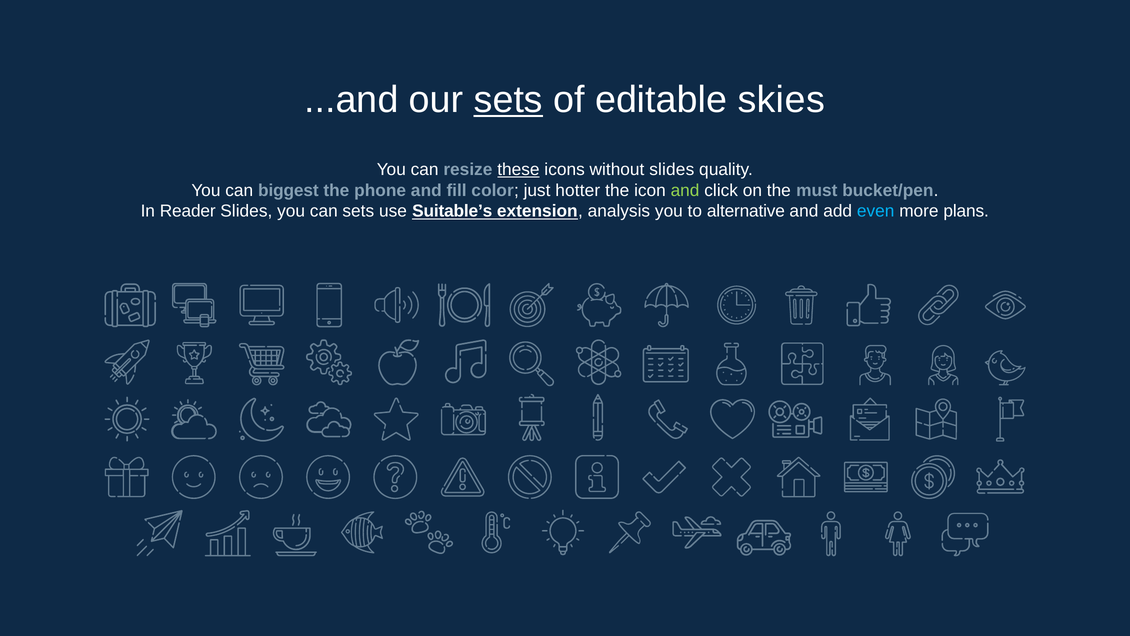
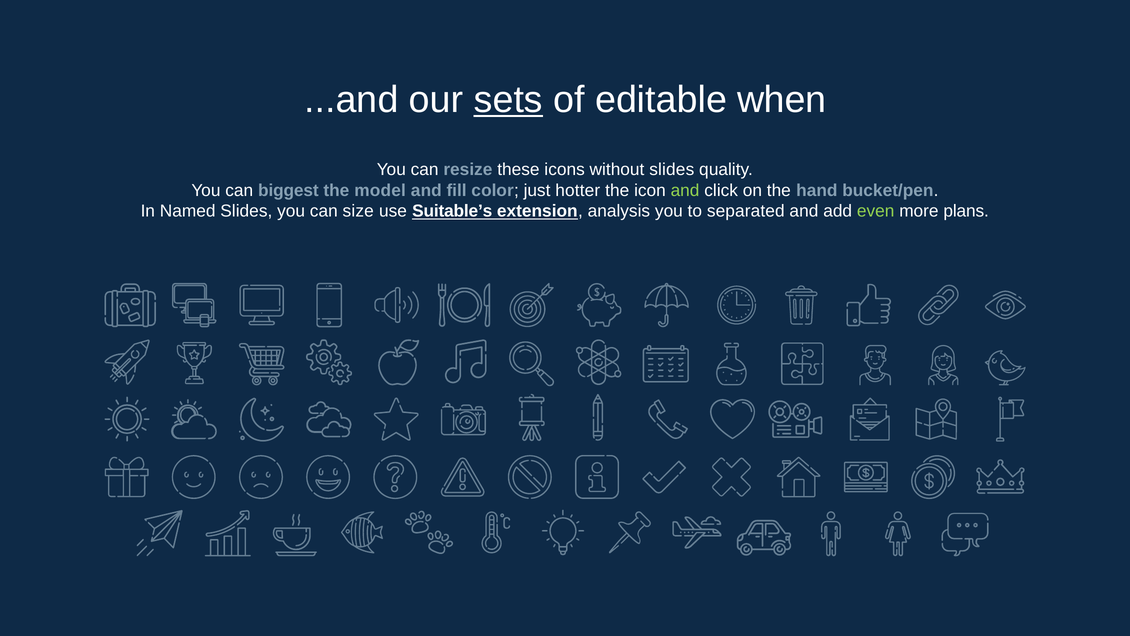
skies: skies -> when (782, 100)
these underline: present -> none (518, 170)
phone: phone -> model (380, 190)
must: must -> hand (817, 190)
Reader: Reader -> Named (188, 211)
can sets: sets -> size (358, 211)
alternative: alternative -> separated (746, 211)
even colour: light blue -> light green (876, 211)
